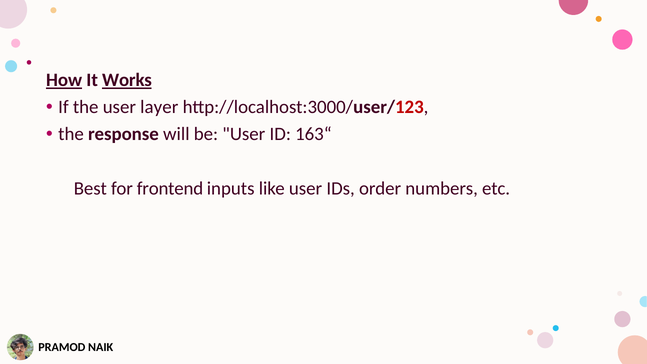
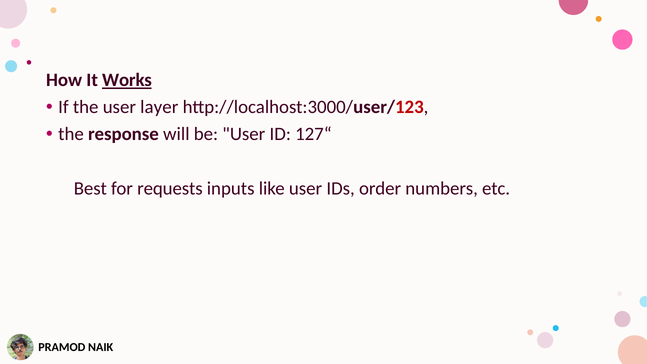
How underline: present -> none (64, 80)
163“: 163“ -> 127“ (313, 134)
frontend: frontend -> requests (170, 188)
